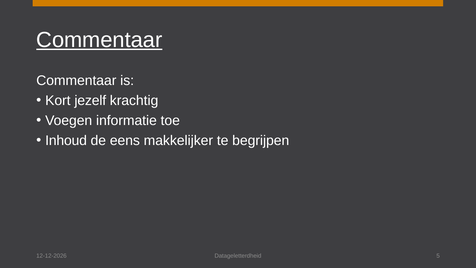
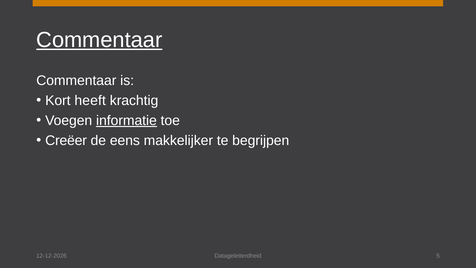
jezelf: jezelf -> heeft (90, 100)
informatie underline: none -> present (126, 120)
Inhoud: Inhoud -> Creëer (66, 140)
